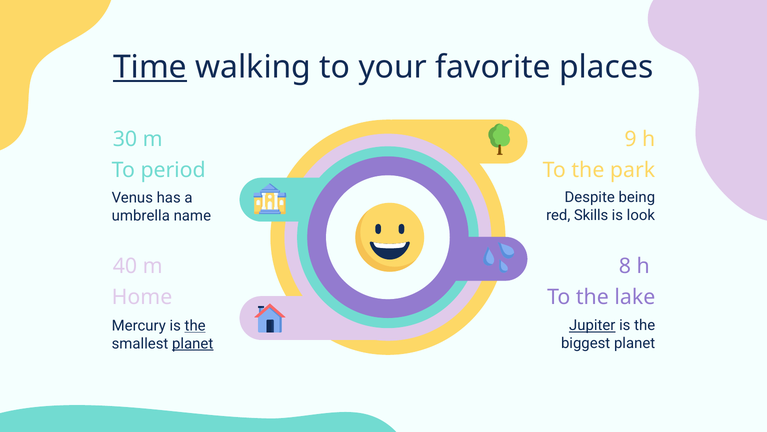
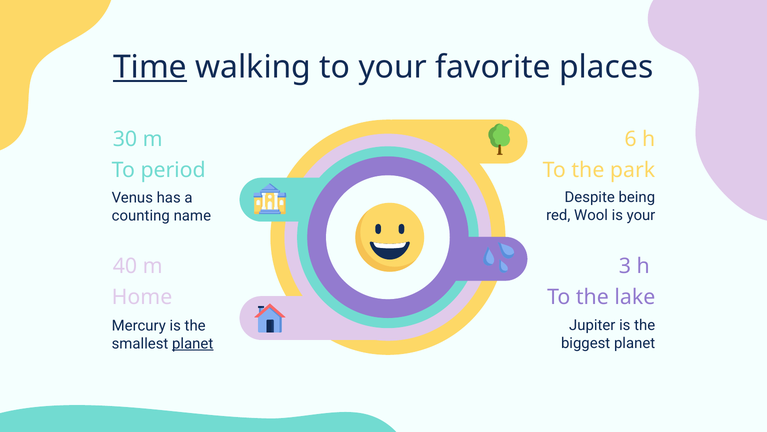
9: 9 -> 6 (630, 139)
Skills: Skills -> Wool (591, 215)
is look: look -> your (641, 215)
umbrella: umbrella -> counting (141, 215)
8: 8 -> 3 (625, 266)
Jupiter underline: present -> none (592, 325)
the underline: present -> none (195, 325)
